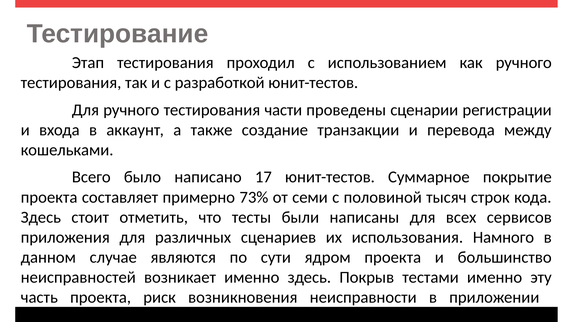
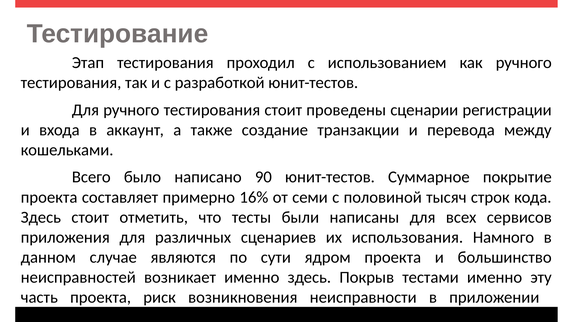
тестирования части: части -> стоит (283, 110)
17: 17 -> 90 (263, 177)
73%: 73% -> 16% (254, 197)
